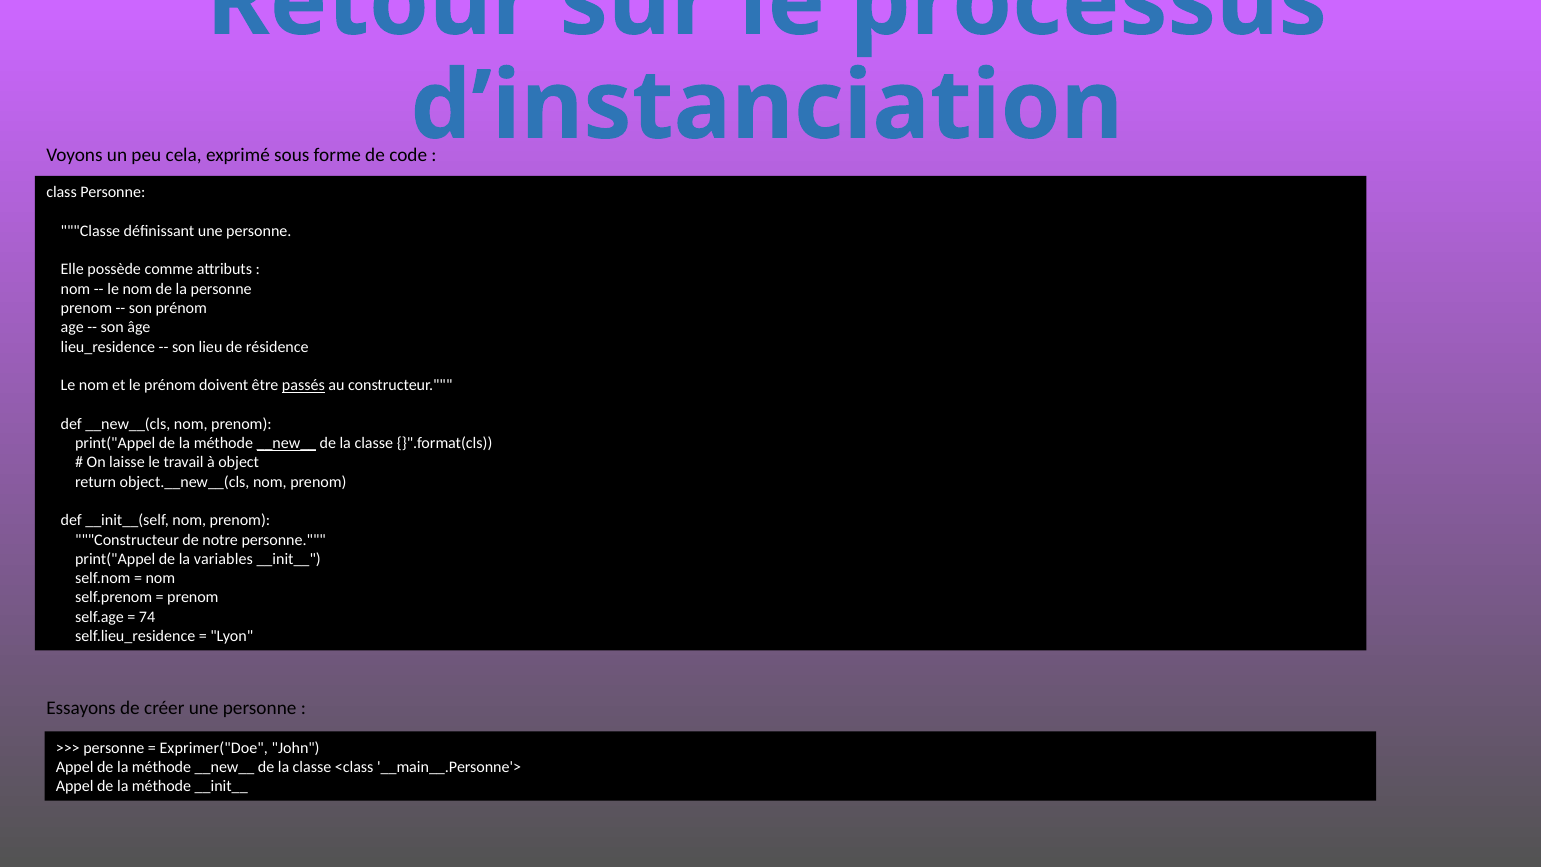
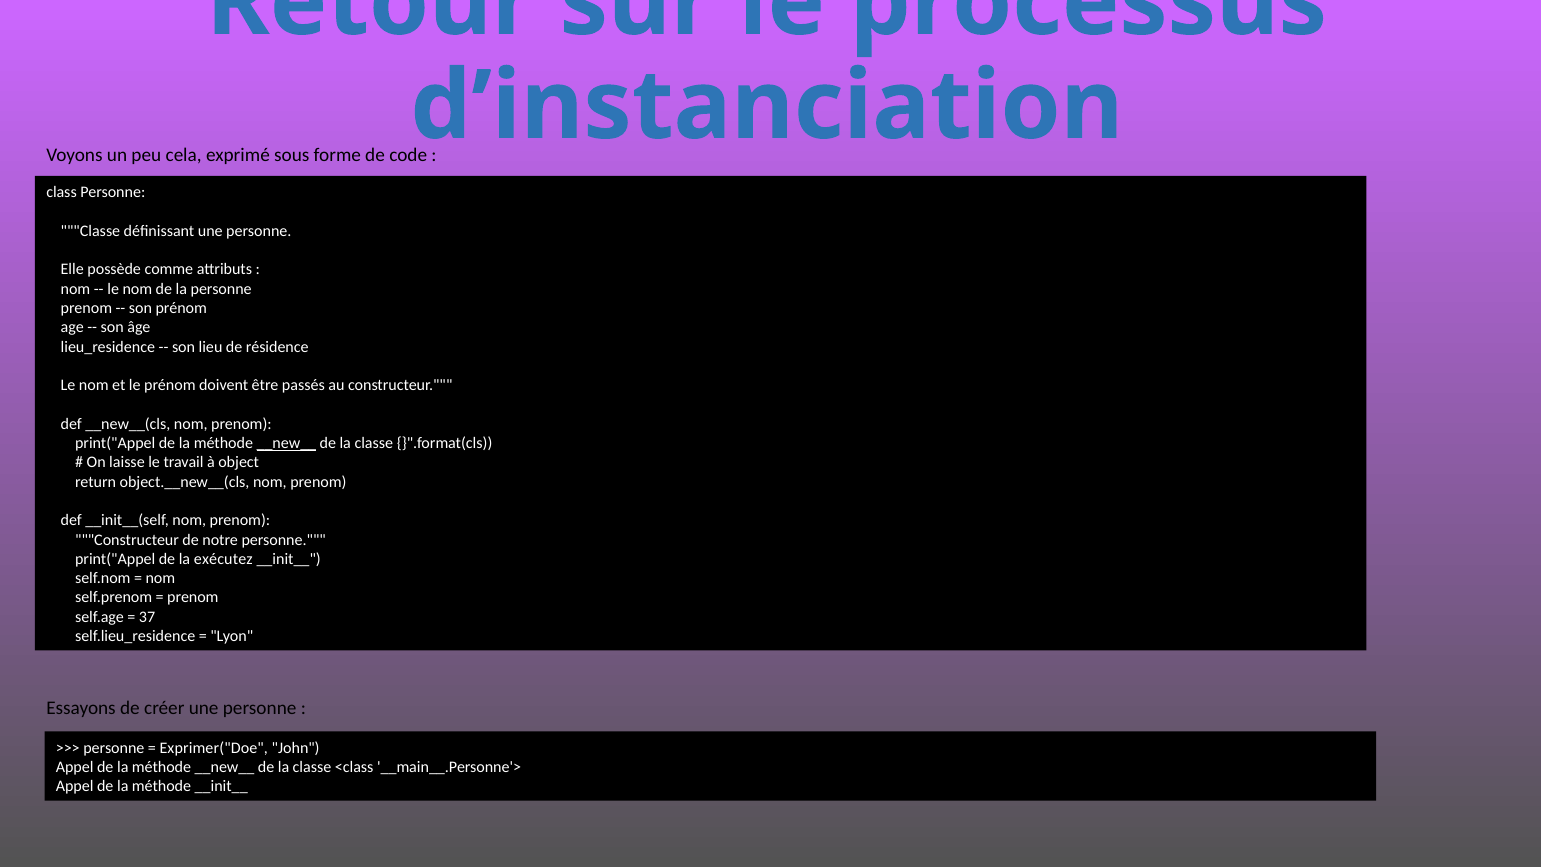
passés underline: present -> none (303, 385)
variables: variables -> exécutez (223, 559)
74: 74 -> 37 (147, 617)
